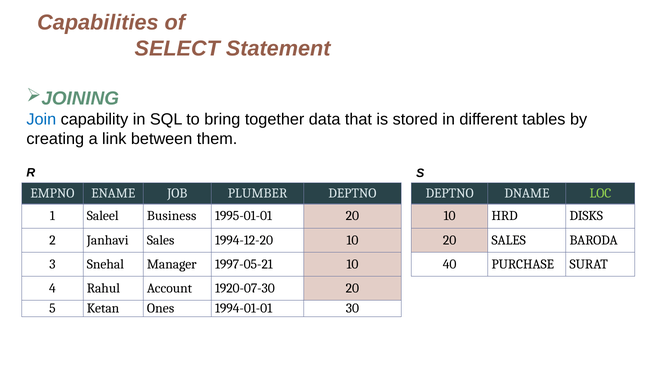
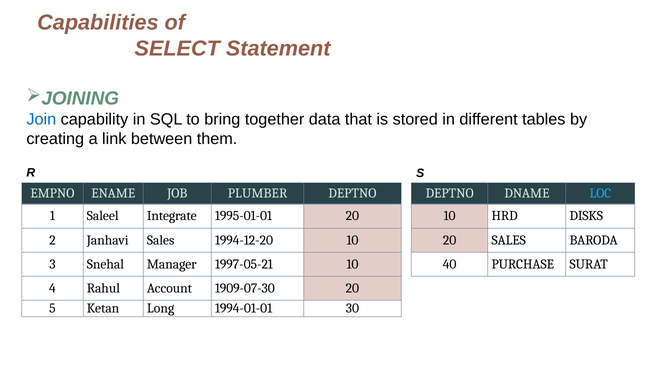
LOC colour: light green -> light blue (600, 193)
Business: Business -> Integrate (172, 216)
1920-07-30: 1920-07-30 -> 1909-07-30 (245, 288)
Ones: Ones -> Long (161, 309)
